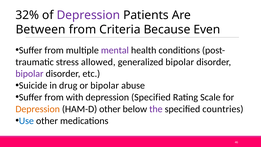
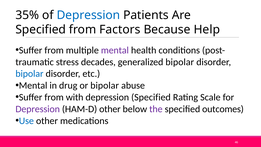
32%: 32% -> 35% (27, 15)
Depression colour: purple -> blue (88, 15)
Between: Between -> Specified (41, 30)
Criteria: Criteria -> Factors (120, 30)
Even: Even -> Help (207, 30)
allowed: allowed -> decades (98, 62)
bipolar colour: purple -> blue (29, 74)
Suicide: Suicide -> Mental (33, 85)
Depression colour: orange -> purple (38, 109)
countries: countries -> outcomes (223, 109)
